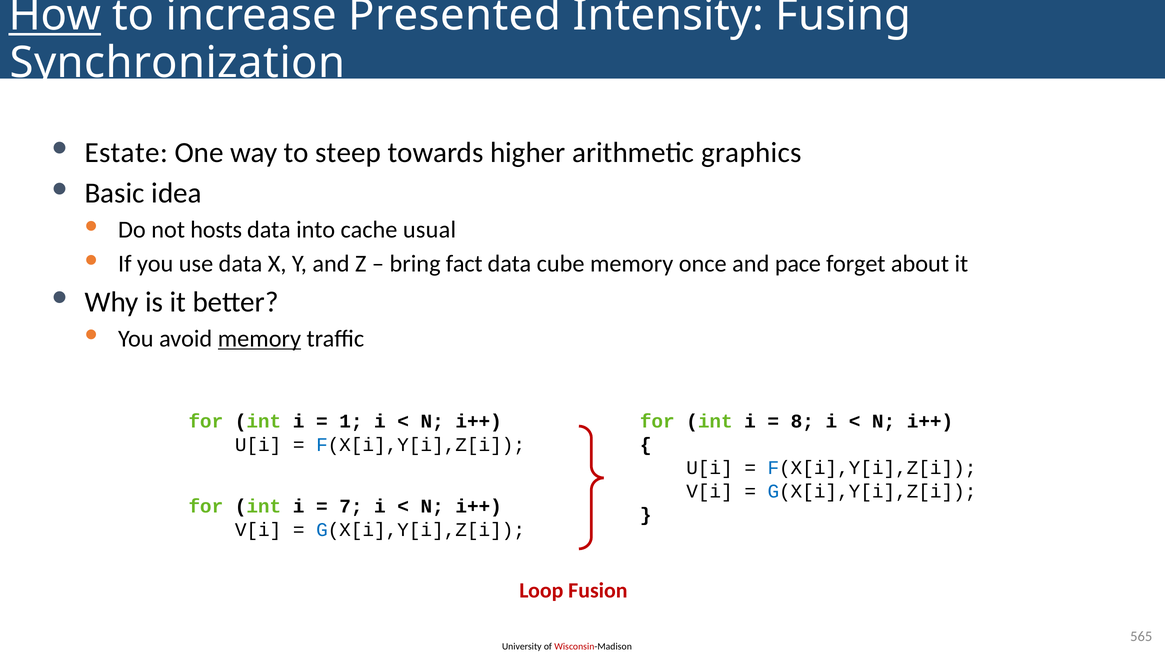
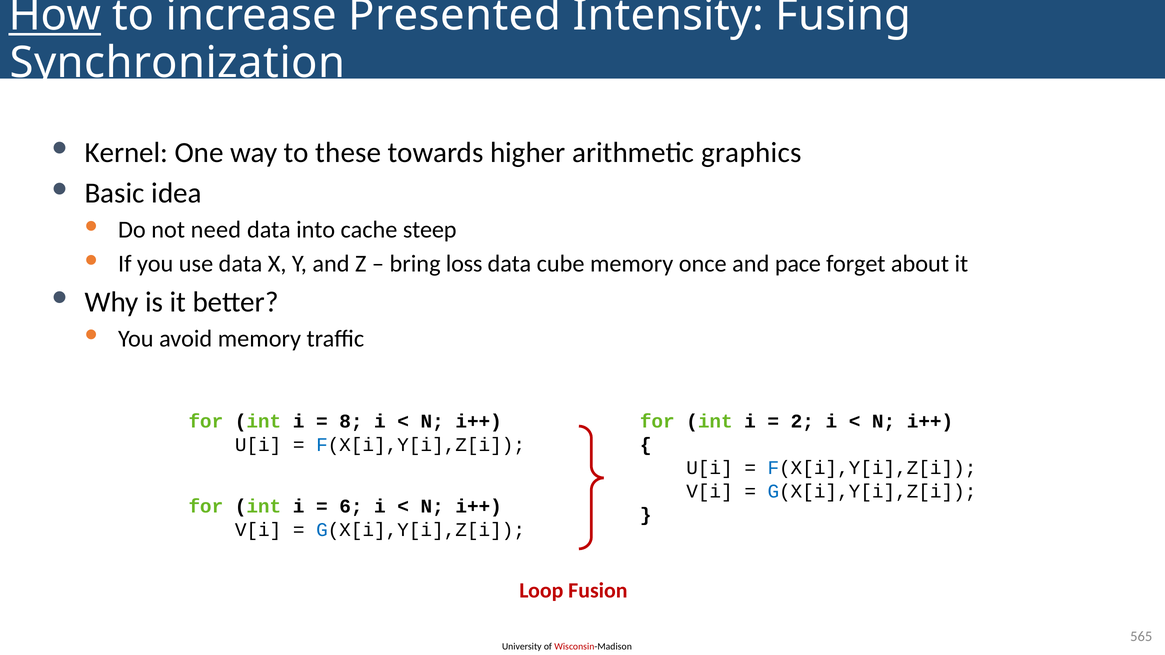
Estate: Estate -> Kernel (126, 153)
steep: steep -> these (348, 153)
hosts: hosts -> need (216, 230)
usual: usual -> steep (430, 230)
fact: fact -> loss (464, 264)
memory underline: present -> none (259, 339)
1: 1 -> 8 (351, 422)
8: 8 -> 2 (802, 422)
7: 7 -> 6 (351, 507)
